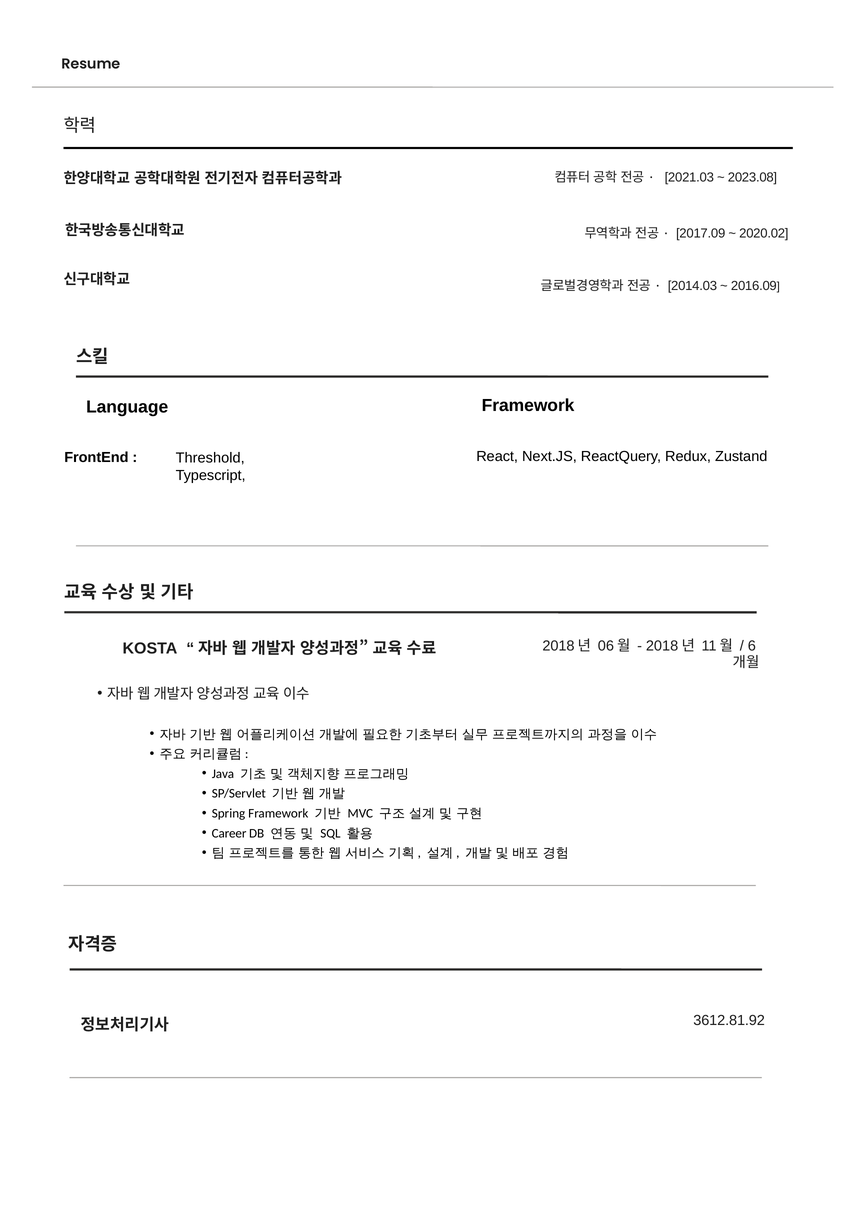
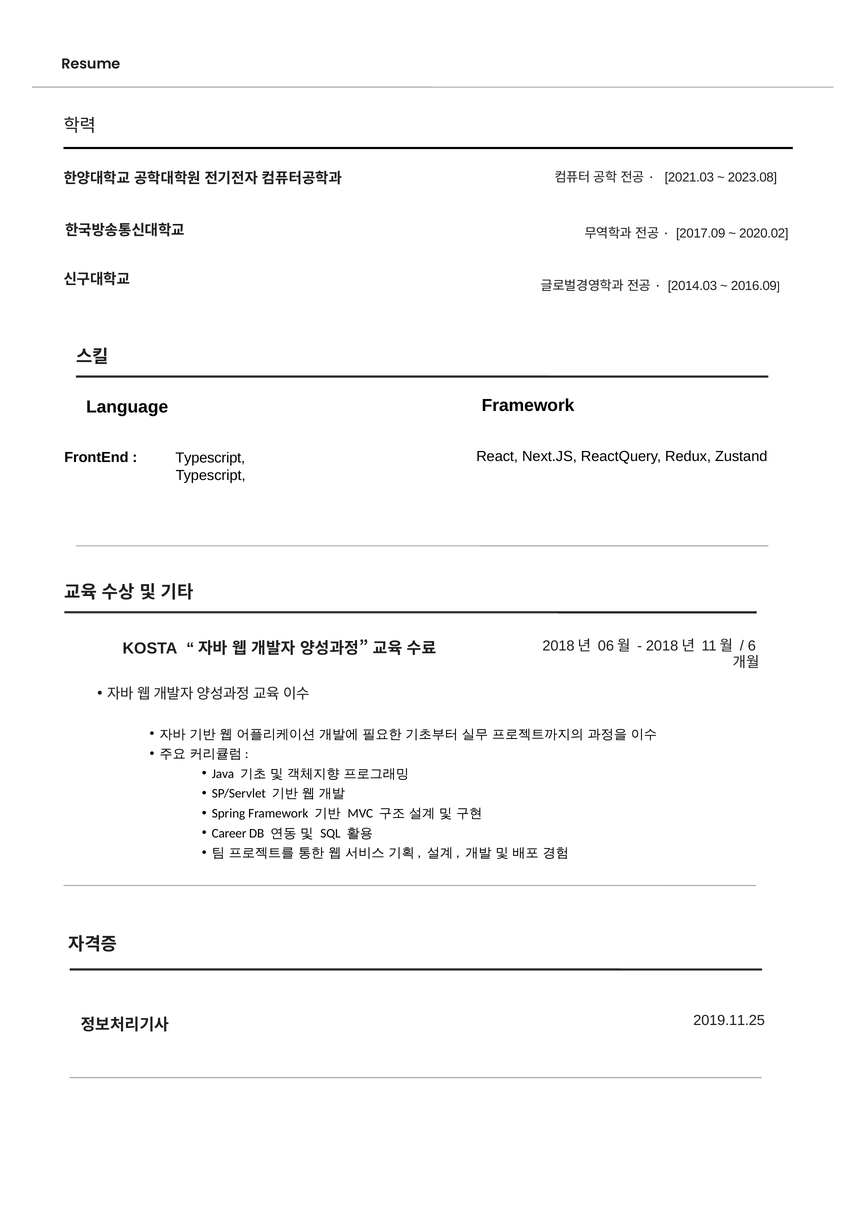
Threshold: Threshold -> Typescript (210, 458)
3612.81.92: 3612.81.92 -> 2019.11.25 (729, 1020)
